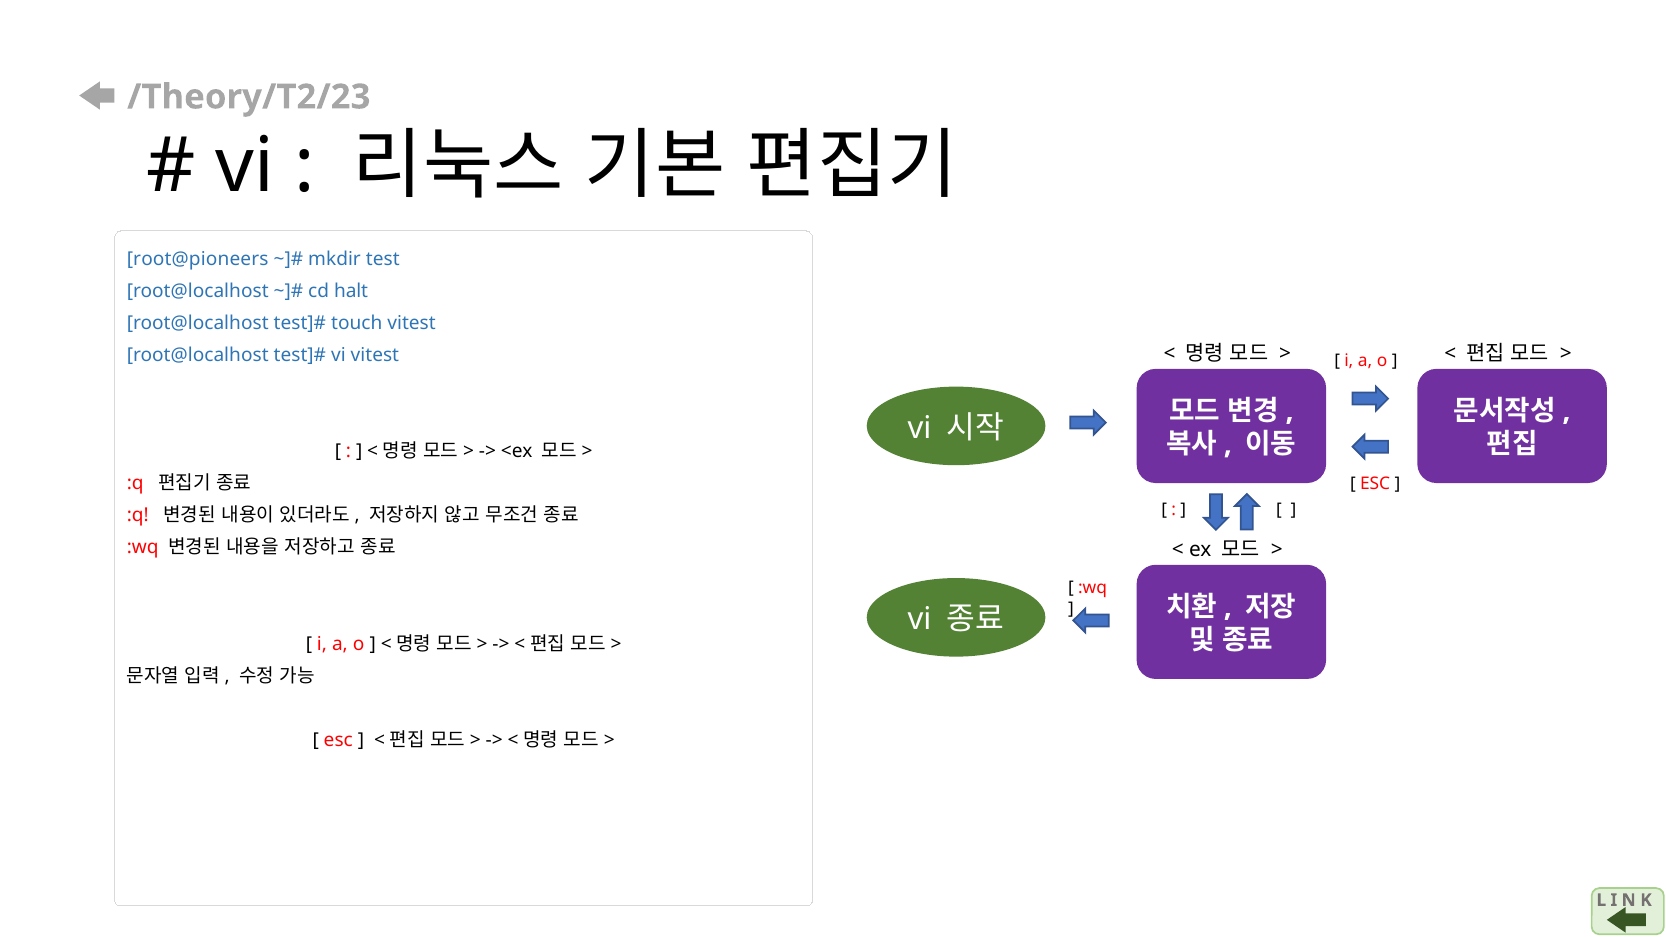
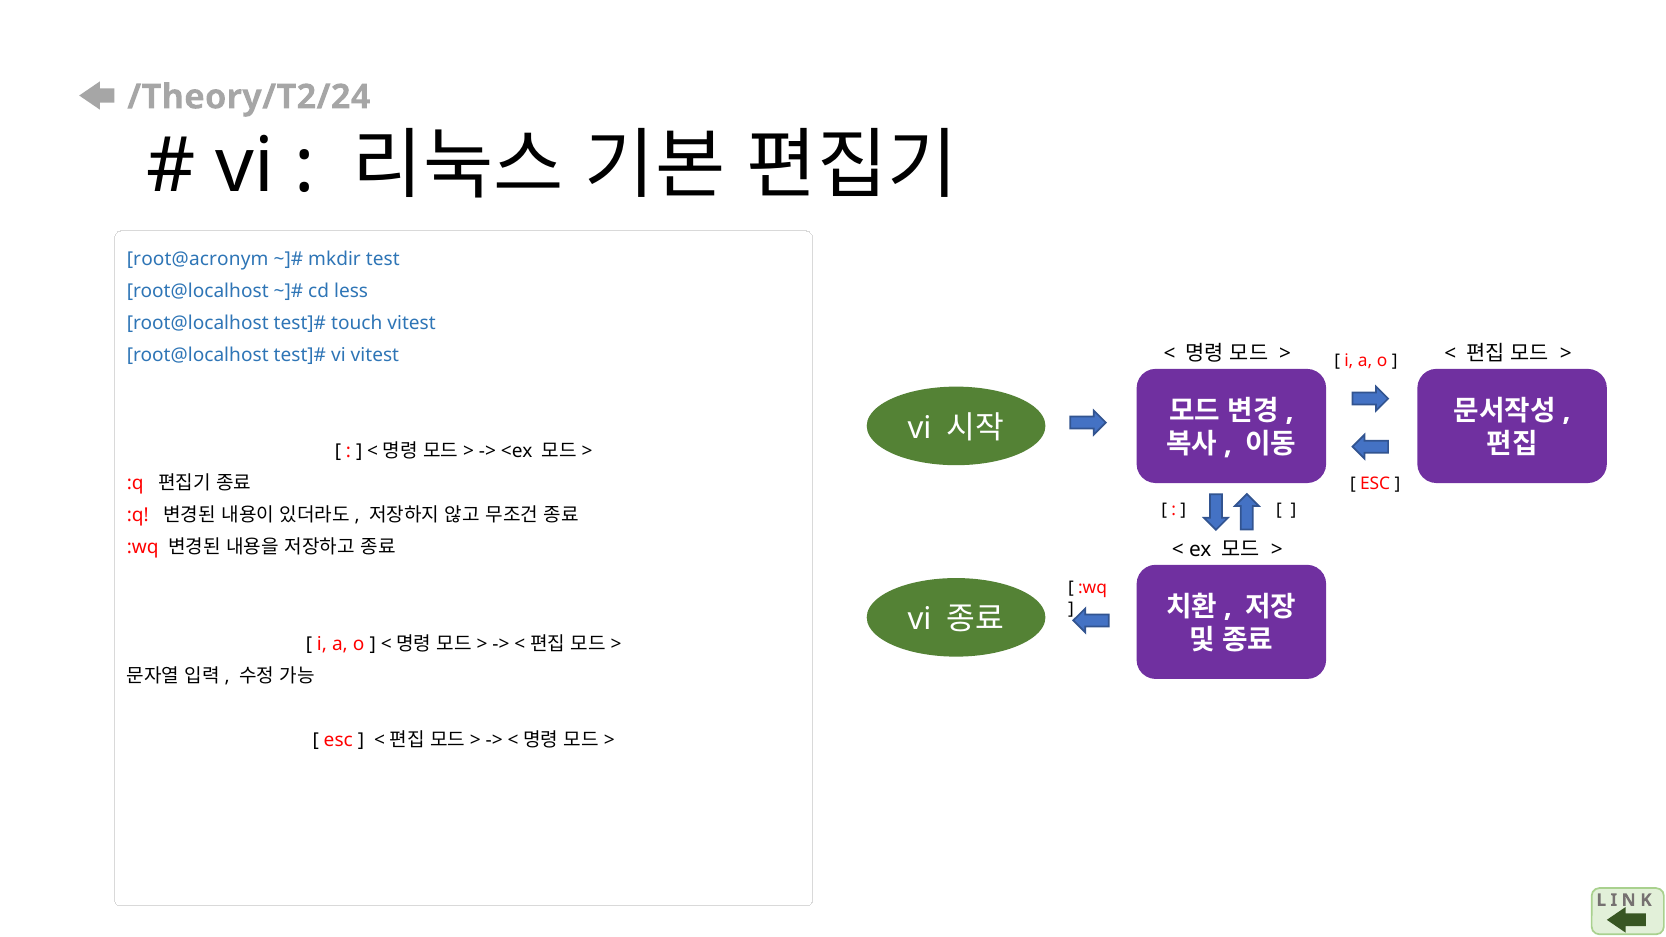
/Theory/T2/23: /Theory/T2/23 -> /Theory/T2/24 (249, 97)
root@pioneers: root@pioneers -> root@acronym (198, 259)
halt: halt -> less (351, 291)
